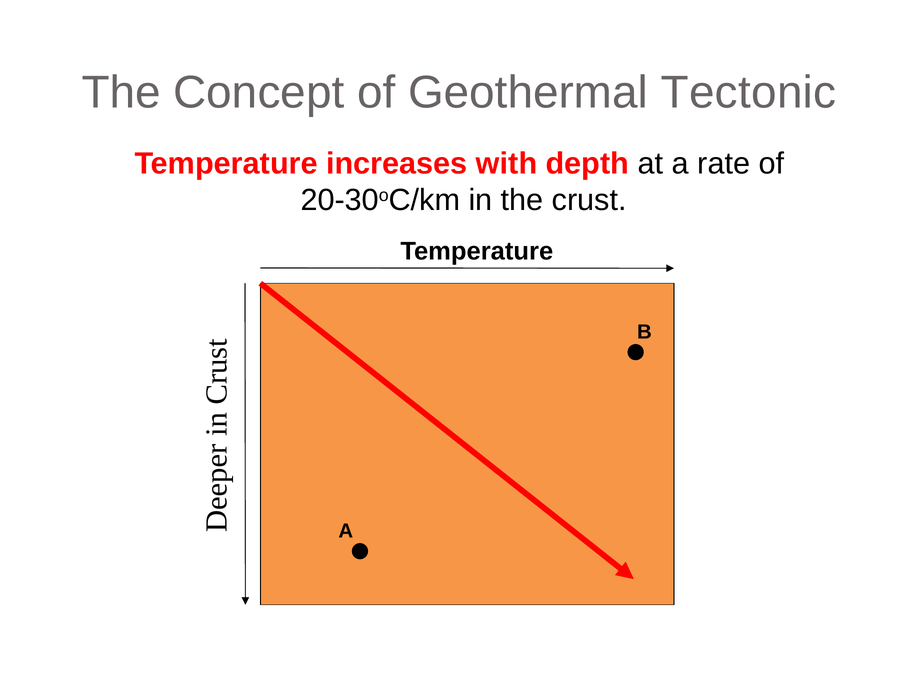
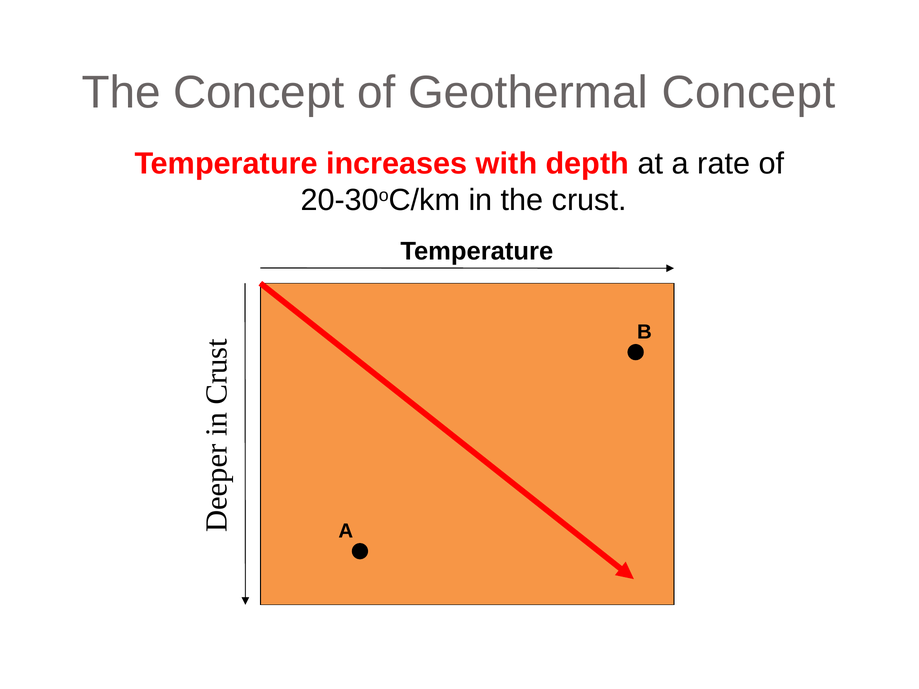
Geothermal Tectonic: Tectonic -> Concept (749, 93)
